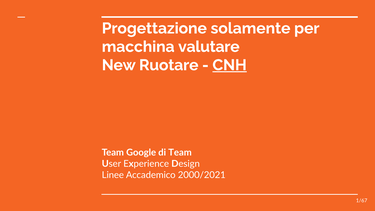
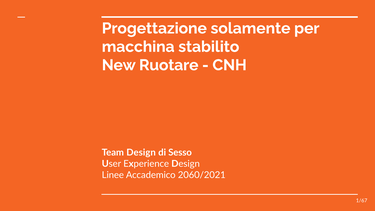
valutare: valutare -> stabilito (209, 47)
CNH underline: present -> none (230, 65)
Team Google: Google -> Design (141, 152)
di Team: Team -> Sesso (180, 152)
2000/2021: 2000/2021 -> 2060/2021 (202, 175)
